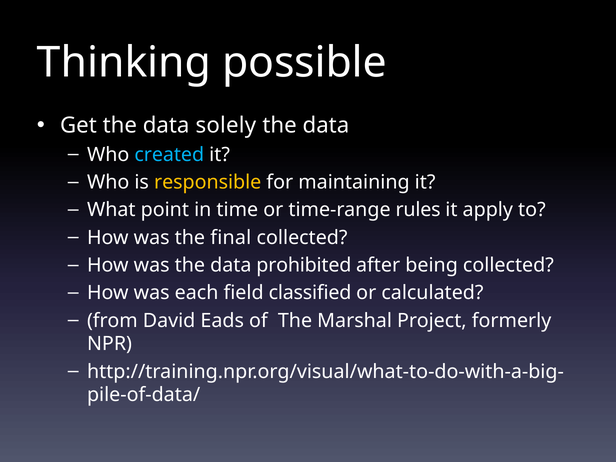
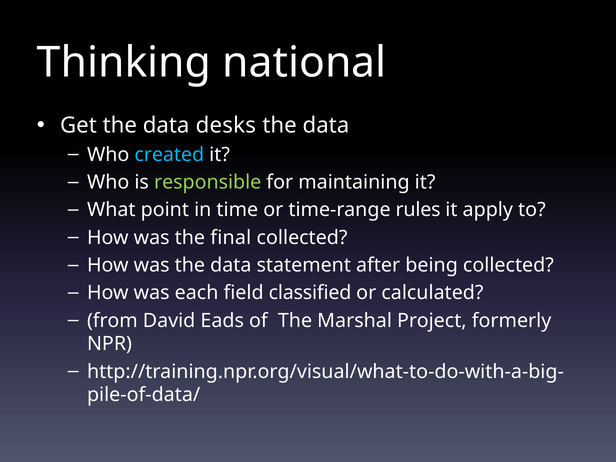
possible: possible -> national (304, 63)
solely: solely -> desks (226, 126)
responsible colour: yellow -> light green (208, 182)
prohibited: prohibited -> statement (304, 265)
